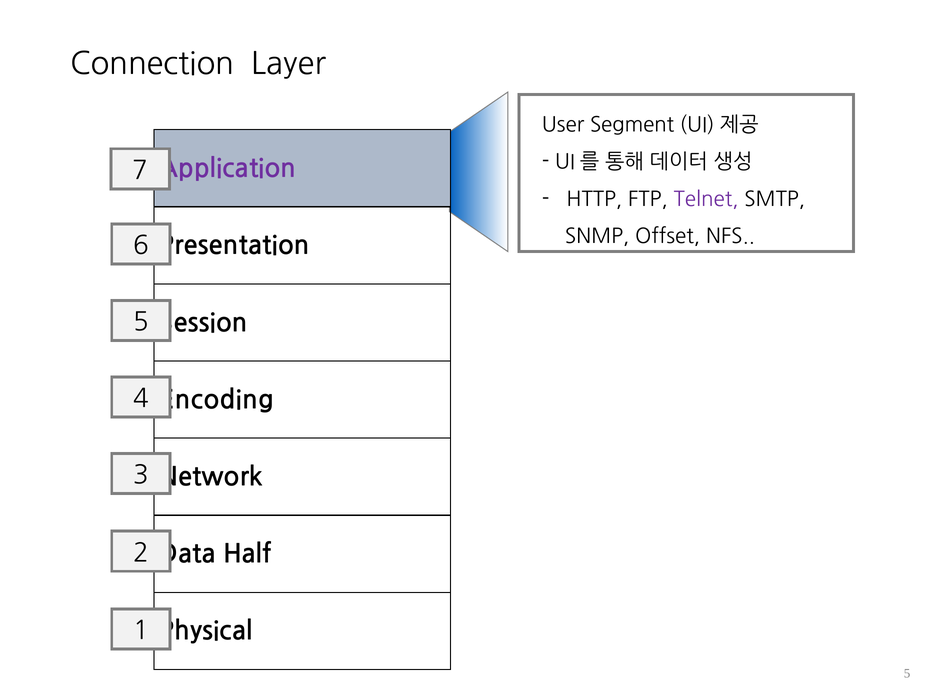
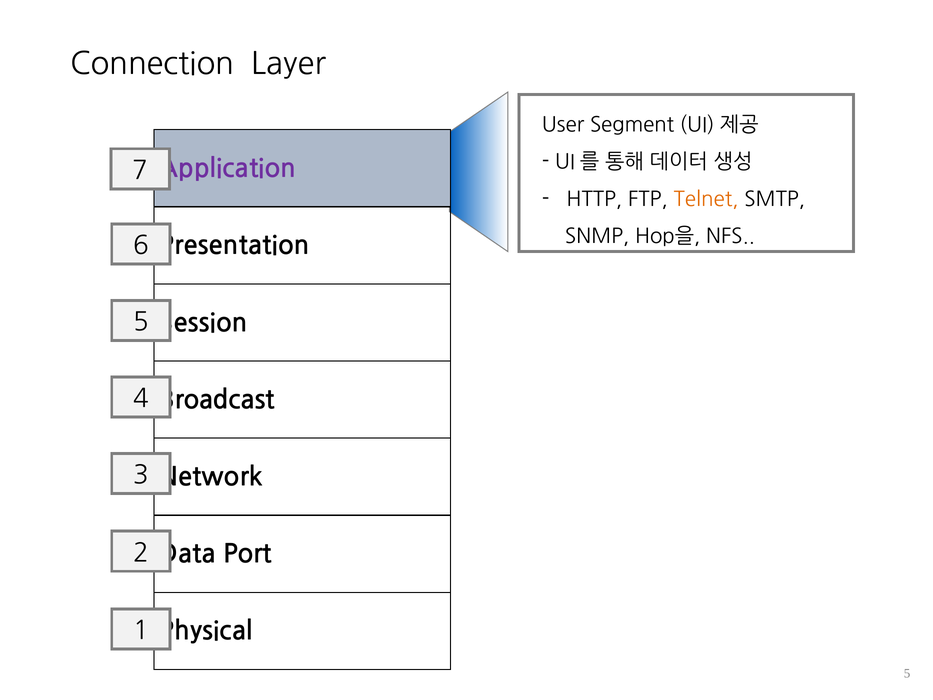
Telnet colour: purple -> orange (706, 199)
Offset: Offset -> Hop을 (668, 236)
Encoding: Encoding -> Broadcast (217, 400)
Half: Half -> Port (247, 554)
